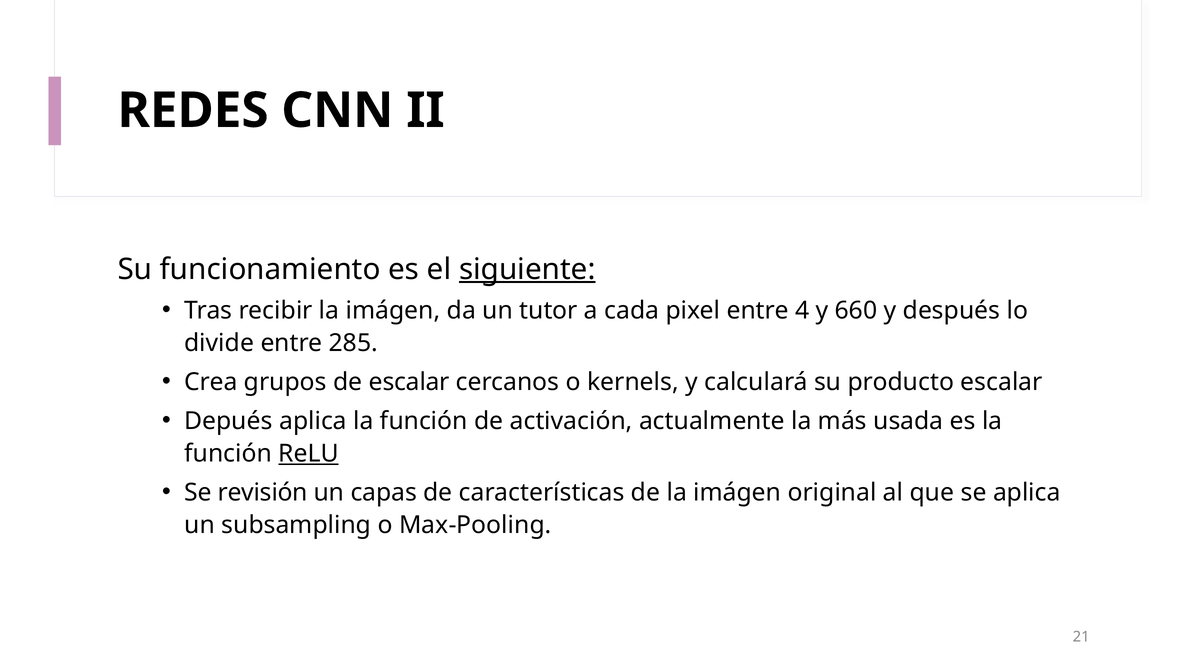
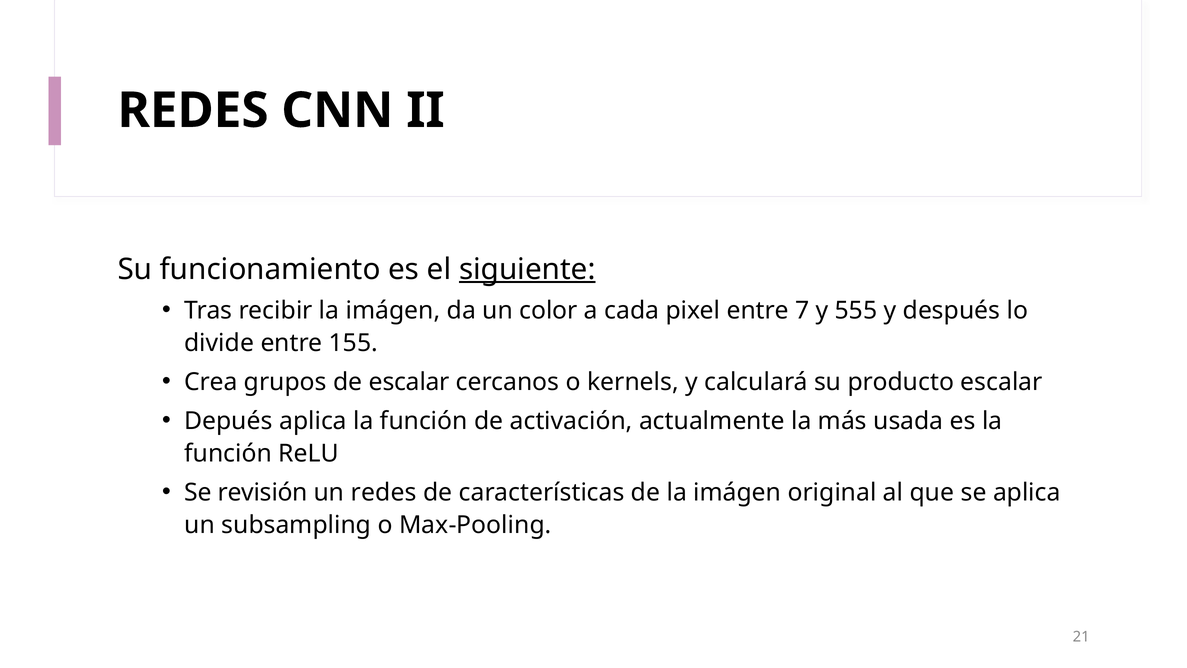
tutor: tutor -> color (548, 311)
4: 4 -> 7 (802, 311)
660: 660 -> 555 (856, 311)
285: 285 -> 155 (353, 343)
ReLU underline: present -> none (309, 453)
un capas: capas -> redes (384, 492)
